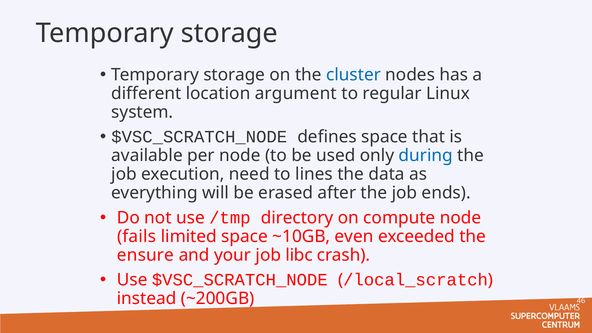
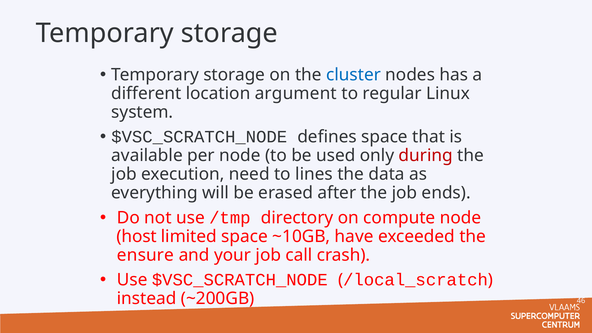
during colour: blue -> red (426, 156)
fails: fails -> host (137, 236)
even: even -> have (354, 236)
libc: libc -> call (299, 255)
